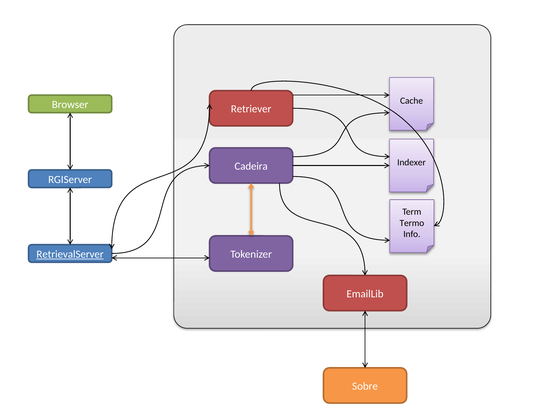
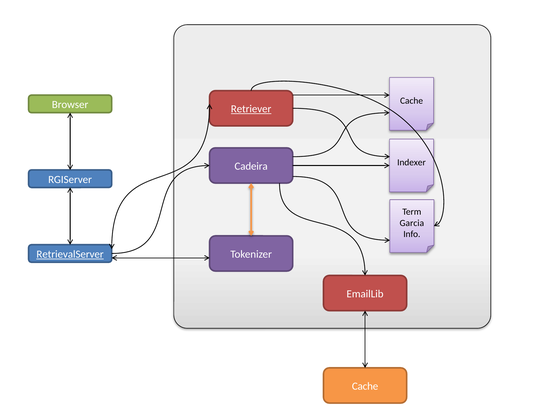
Retriever underline: none -> present (251, 109)
Termo: Termo -> Garcia (412, 223)
Sobre: Sobre -> Cache (365, 386)
